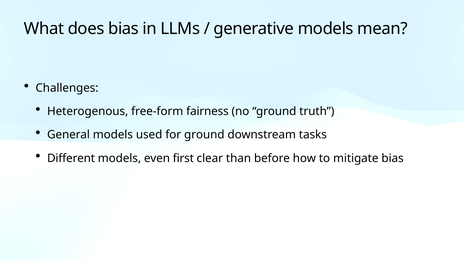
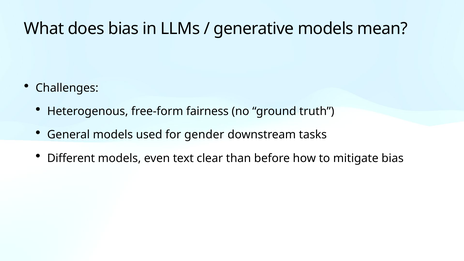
for ground: ground -> gender (204, 135)
first: first -> text (183, 158)
